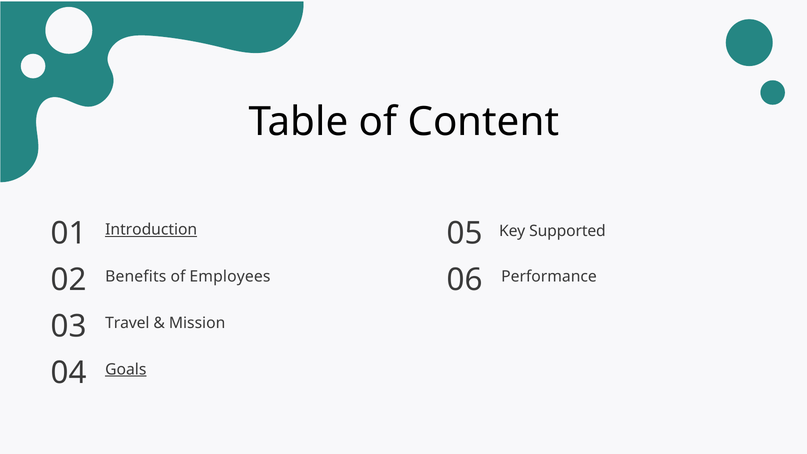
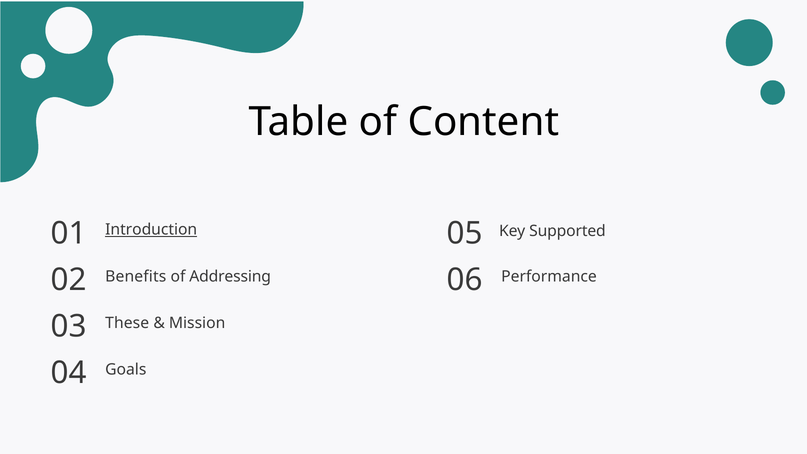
Employees: Employees -> Addressing (230, 276)
Travel: Travel -> These (127, 323)
Goals underline: present -> none (126, 369)
